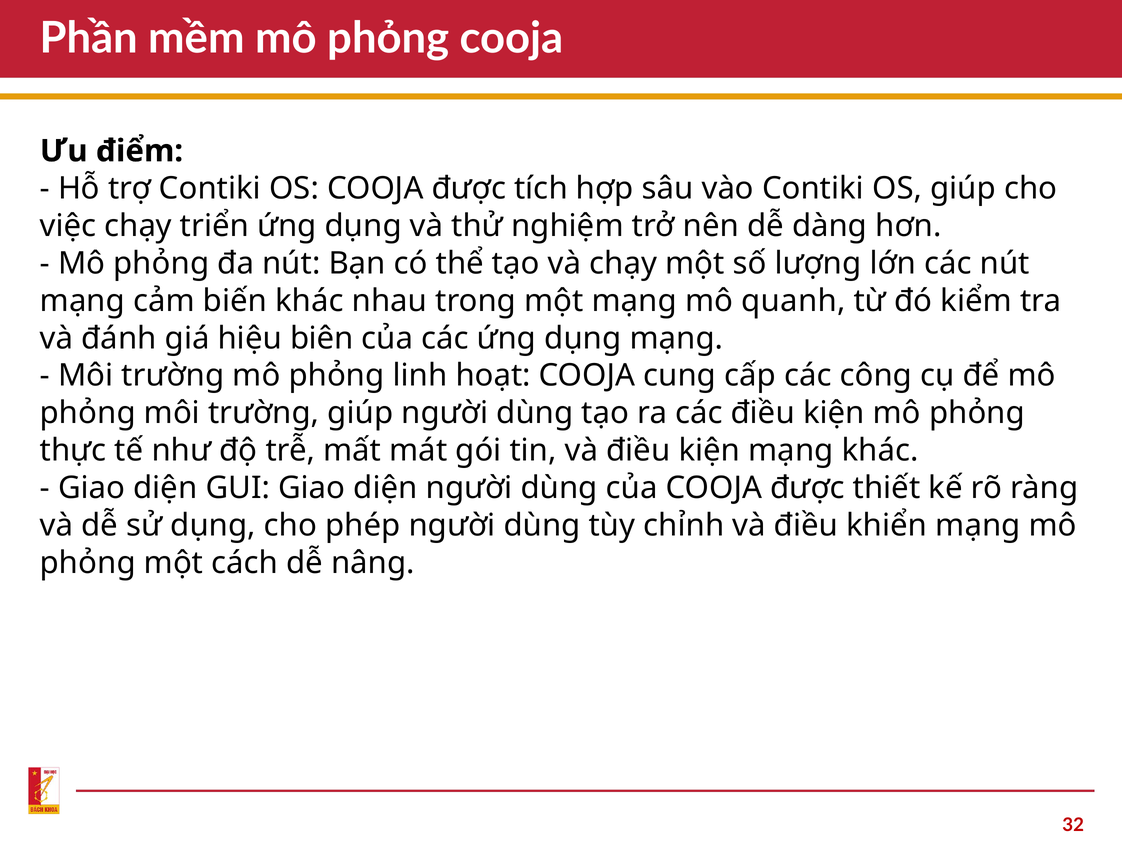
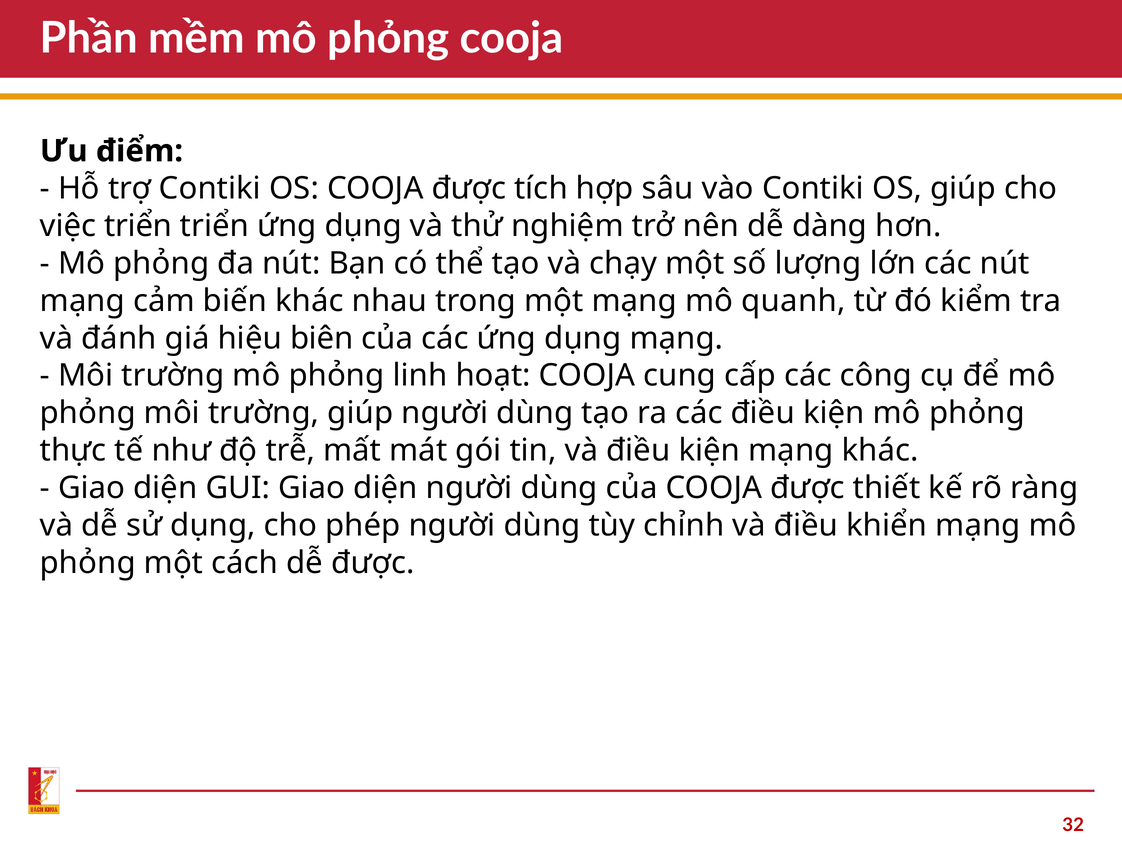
việc chạy: chạy -> triển (138, 226)
dễ nâng: nâng -> được (373, 563)
